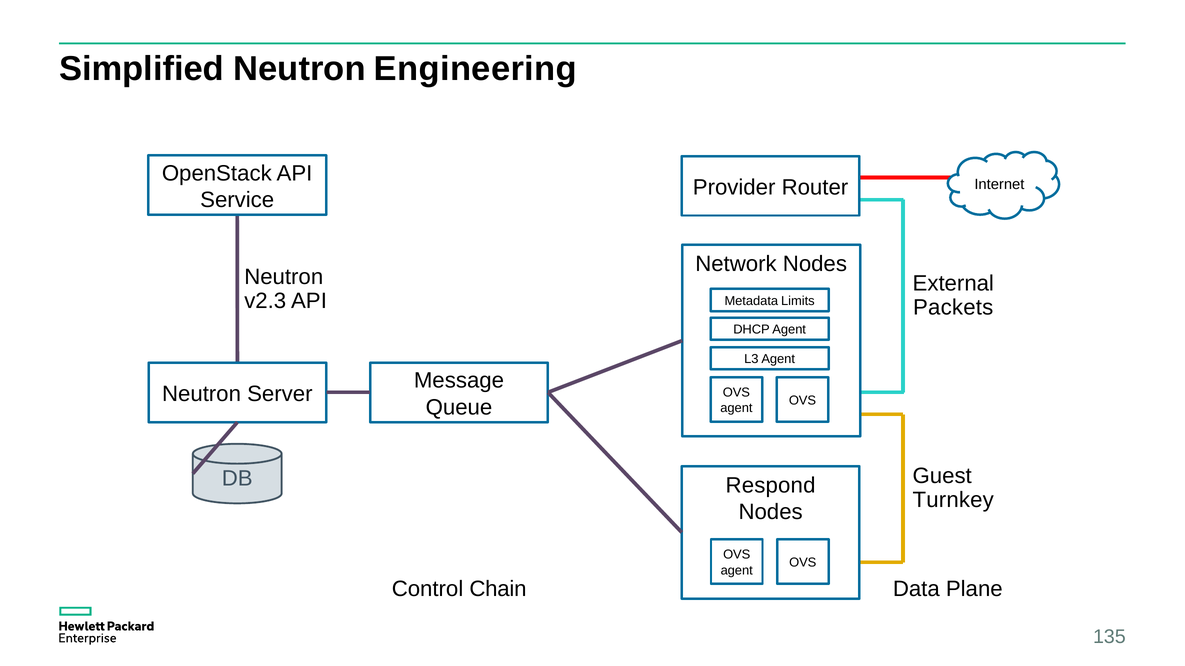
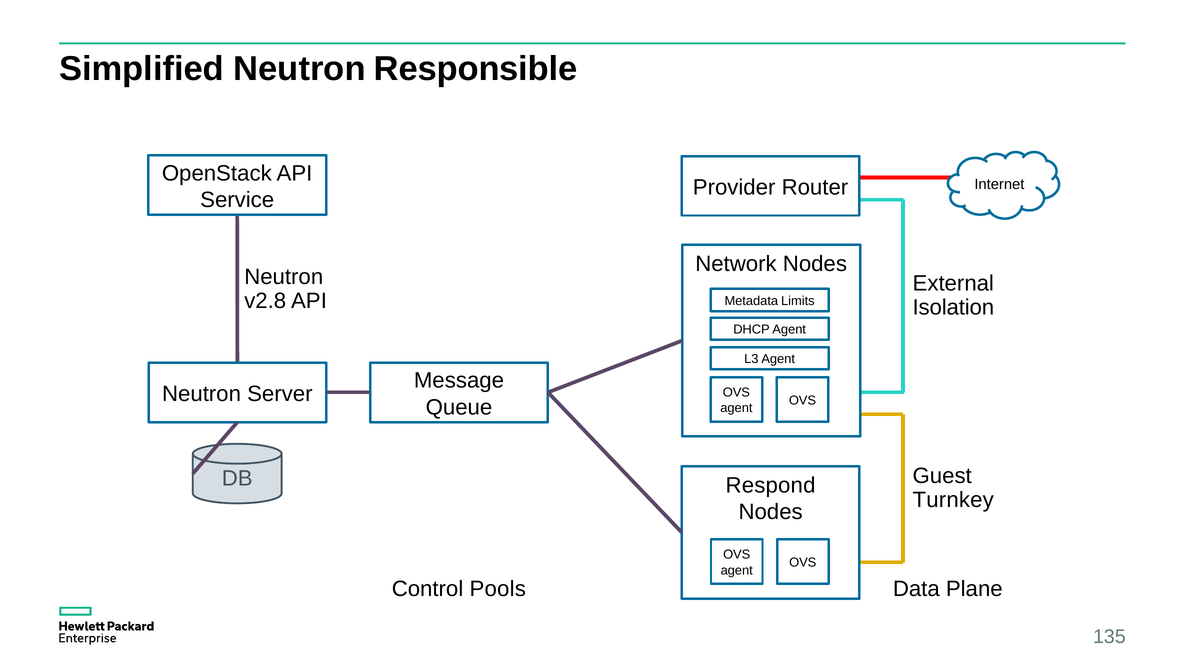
Engineering: Engineering -> Responsible (476, 69)
v2.3: v2.3 -> v2.8 (265, 301)
Packets: Packets -> Isolation (953, 307)
Chain: Chain -> Pools (498, 590)
